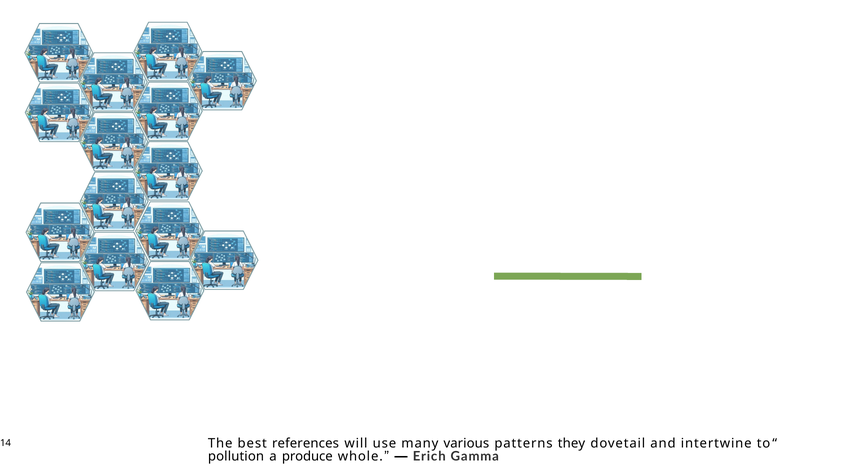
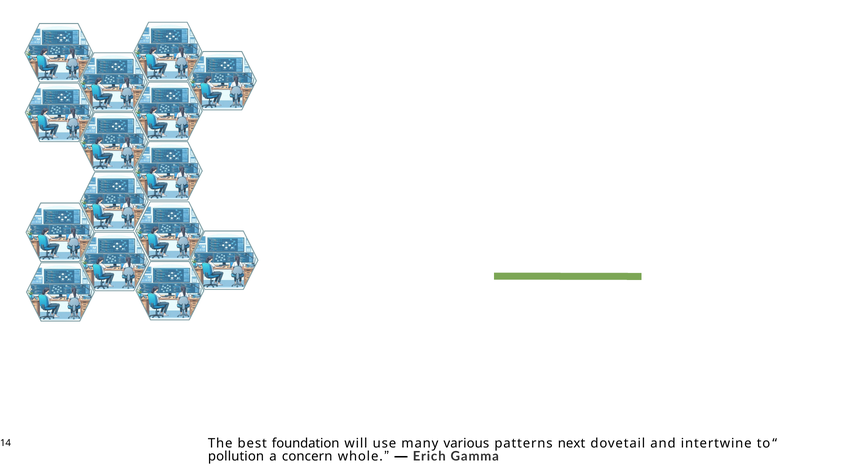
references: references -> foundation (306, 444)
they: they -> next (572, 444)
produce: produce -> concern (307, 457)
